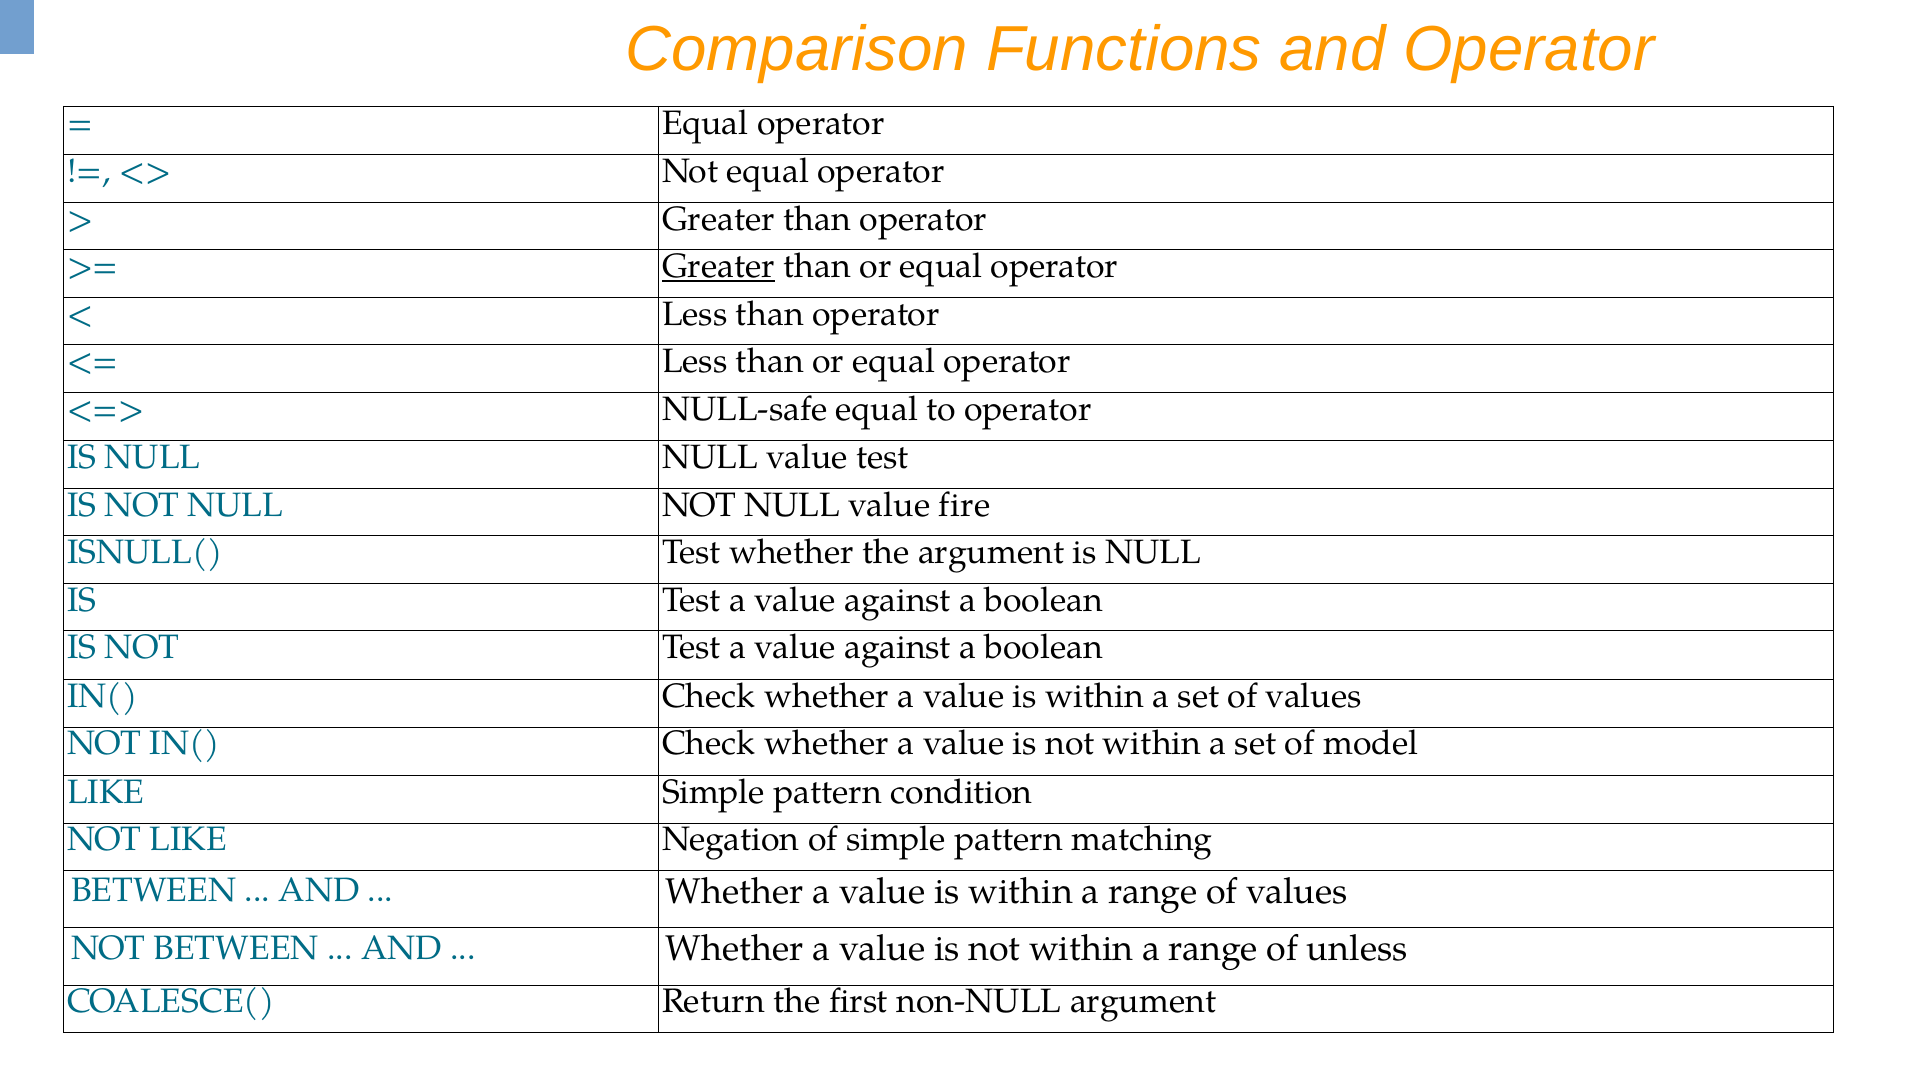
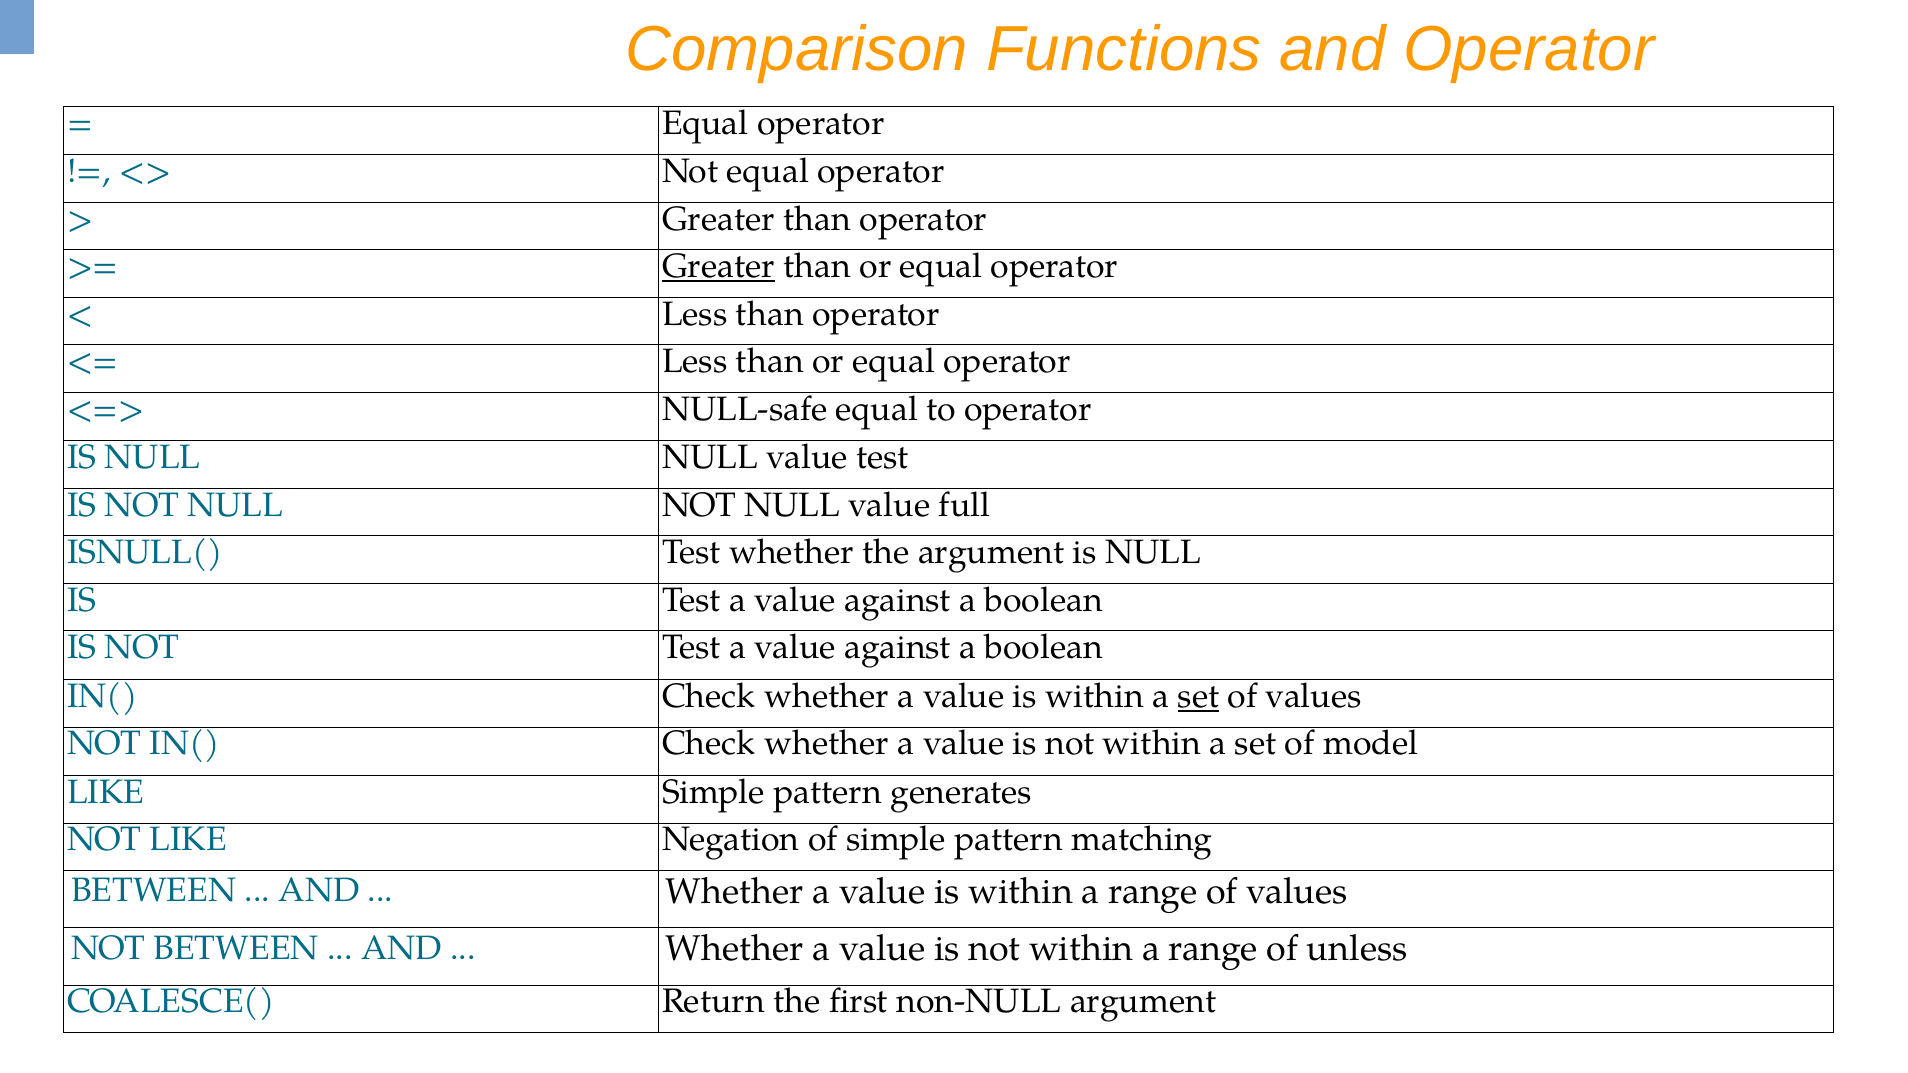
fire: fire -> full (965, 505)
set underline: none -> present (1198, 696)
condition: condition -> generates (961, 792)
